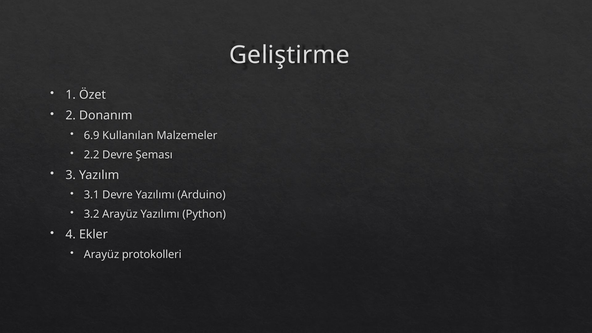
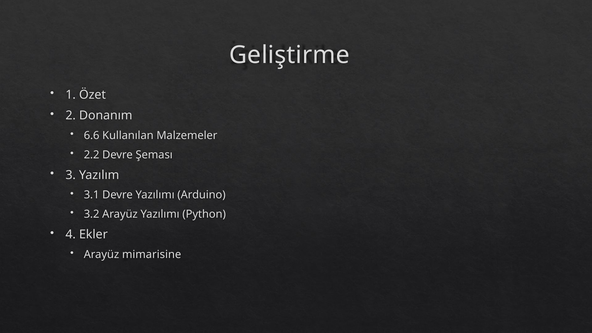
6.9: 6.9 -> 6.6 (92, 135)
protokolleri: protokolleri -> mimarisine (152, 254)
